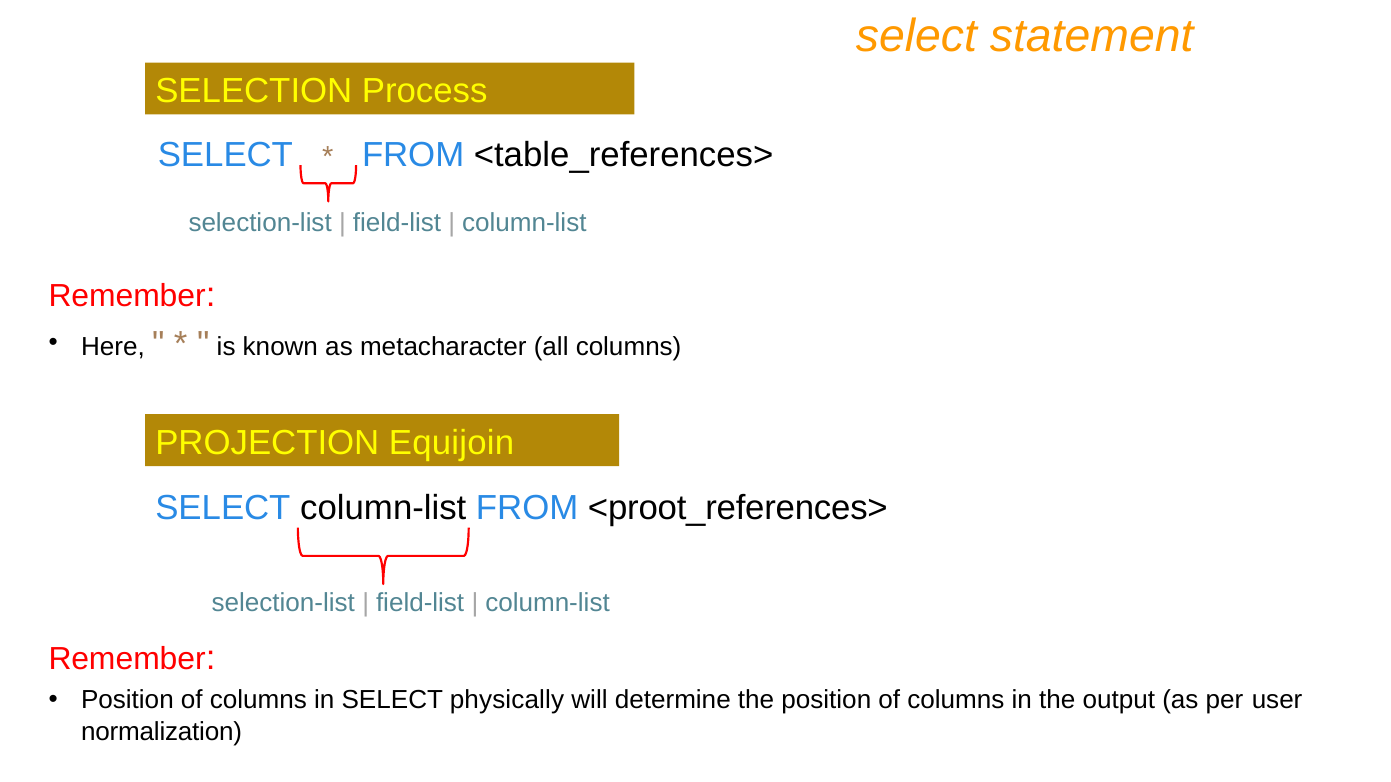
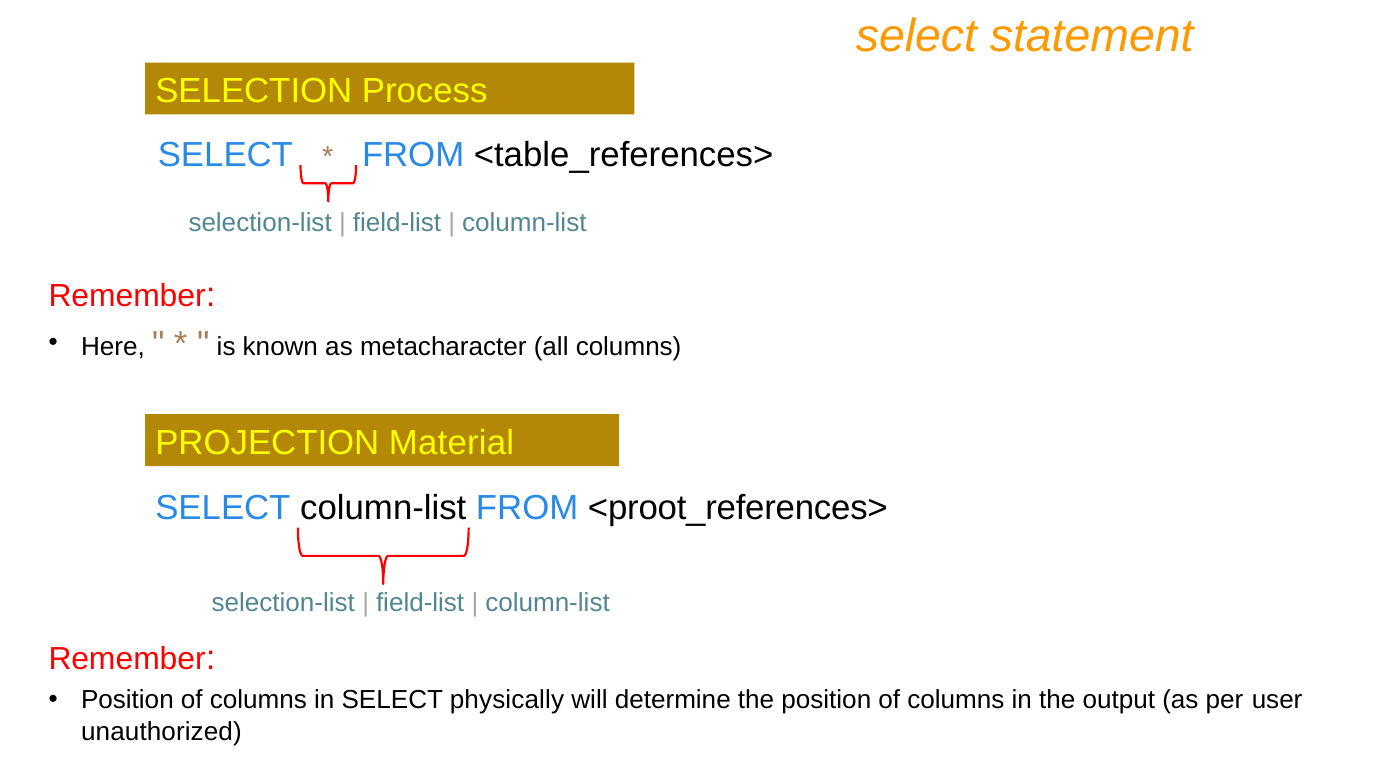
Equijoin: Equijoin -> Material (452, 443)
normalization: normalization -> unauthorized (161, 732)
